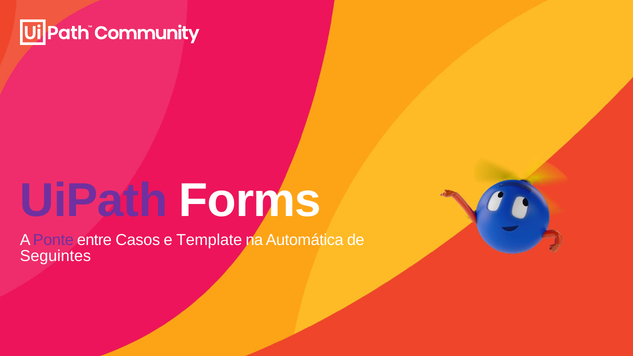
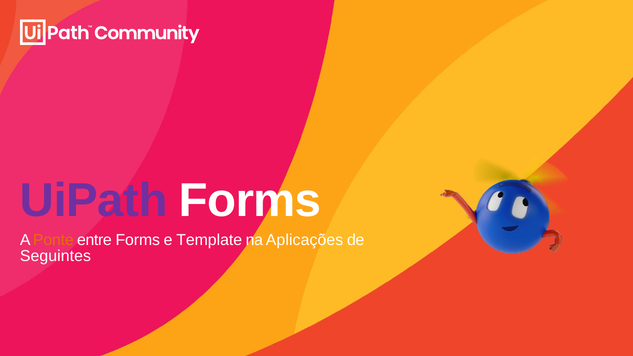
Ponte colour: purple -> orange (53, 240)
entre Casos: Casos -> Forms (138, 240)
Automática: Automática -> Aplicações (305, 240)
